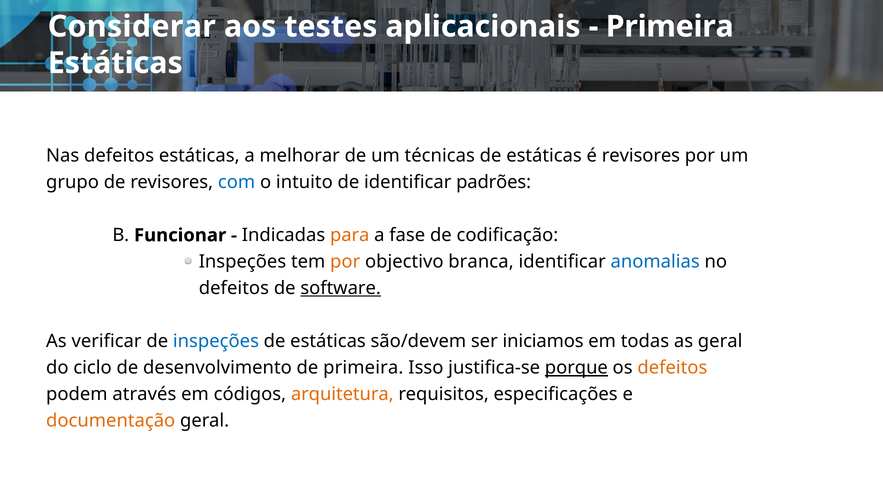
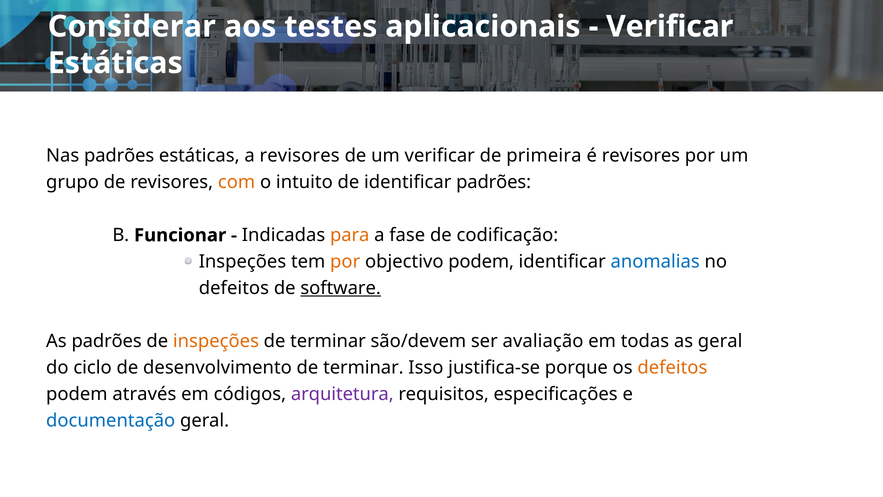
Primeira: Primeira -> Verificar (670, 27)
Nas defeitos: defeitos -> padrões (119, 156)
a melhorar: melhorar -> revisores (300, 156)
um técnicas: técnicas -> verificar (440, 156)
estáticas: estáticas -> primeira (544, 156)
com colour: blue -> orange (237, 182)
objectivo branca: branca -> podem (481, 262)
As verificar: verificar -> padrões (107, 341)
inspeções colour: blue -> orange (216, 341)
estáticas: estáticas -> terminar (328, 341)
iniciamos: iniciamos -> avaliação (543, 341)
desenvolvimento de primeira: primeira -> terminar (363, 368)
porque underline: present -> none (576, 368)
arquitetura colour: orange -> purple (342, 394)
documentação colour: orange -> blue (111, 421)
